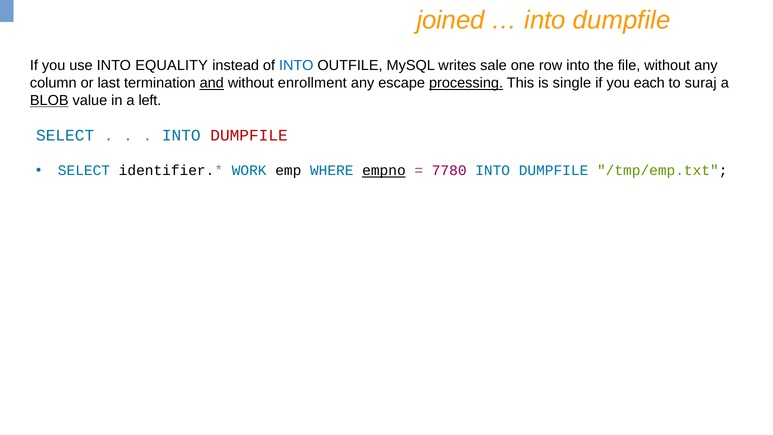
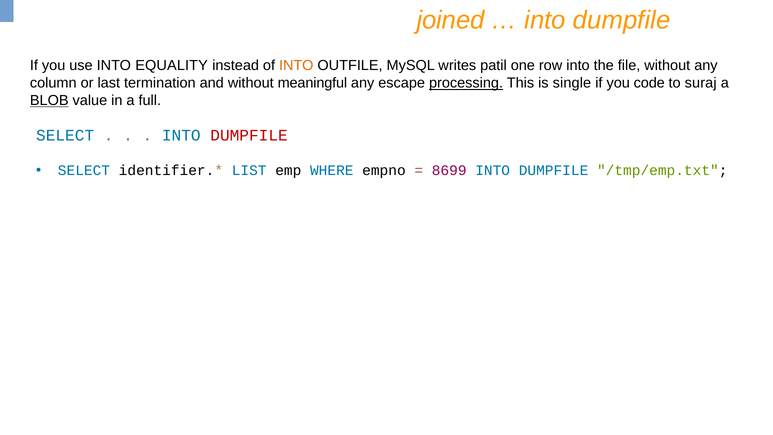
INTO colour: blue -> orange (296, 66)
sale: sale -> patil (494, 66)
and underline: present -> none (212, 83)
enrollment: enrollment -> meaningful (312, 83)
each: each -> code (649, 83)
left: left -> full (150, 100)
WORK: WORK -> LIST (249, 171)
empno underline: present -> none (384, 171)
7780: 7780 -> 8699 (449, 171)
